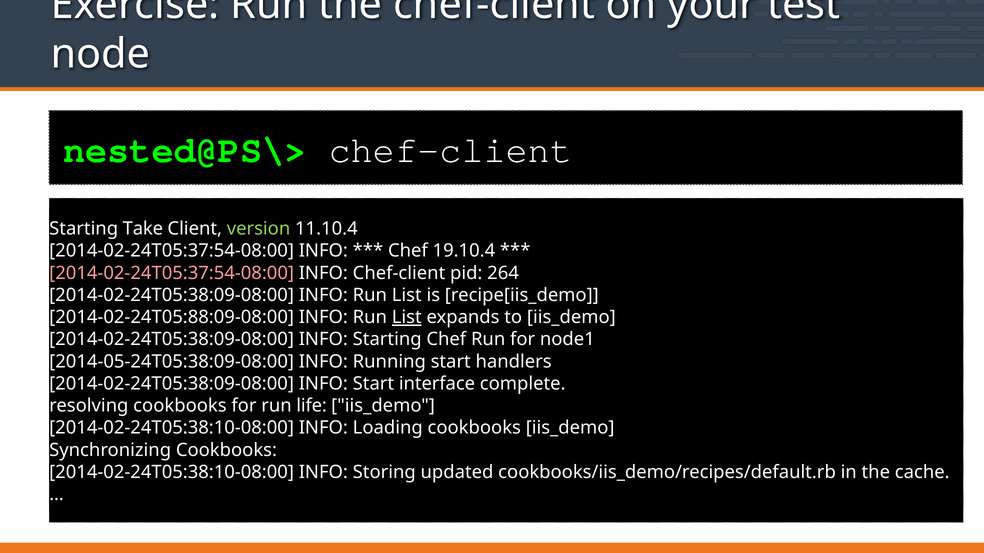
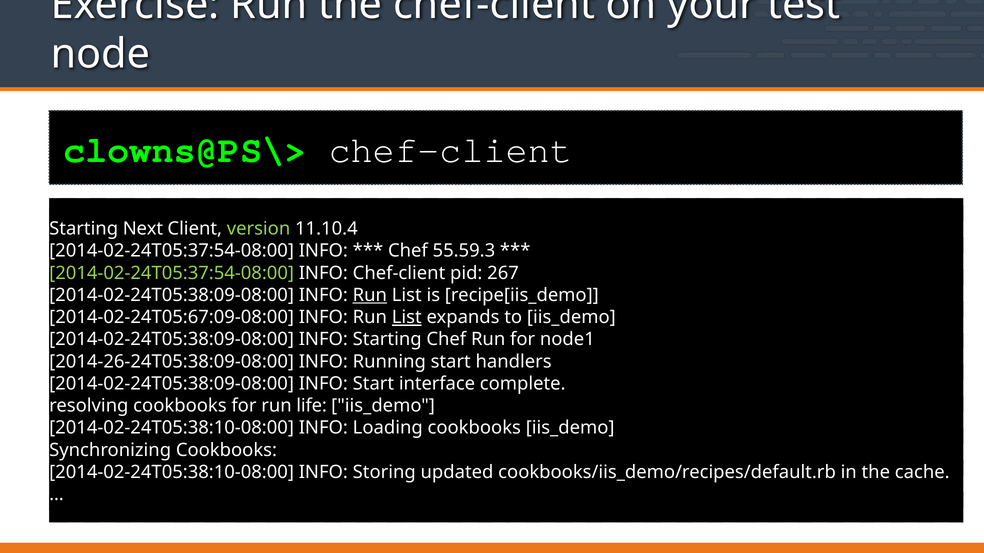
nested@PS\>: nested@PS\> -> clowns@PS\> (185, 150)
Take: Take -> Next (143, 229)
19.10.4: 19.10.4 -> 55.59.3 (464, 251)
2014-02-24T05:37:54-08:00 colour: pink -> light green (172, 273)
264: 264 -> 267 (503, 273)
Run underline: none -> present (370, 295)
2014-02-24T05:88:09-08:00: 2014-02-24T05:88:09-08:00 -> 2014-02-24T05:67:09-08:00 (172, 318)
2014-05-24T05:38:09-08:00: 2014-05-24T05:38:09-08:00 -> 2014-26-24T05:38:09-08:00 (172, 362)
